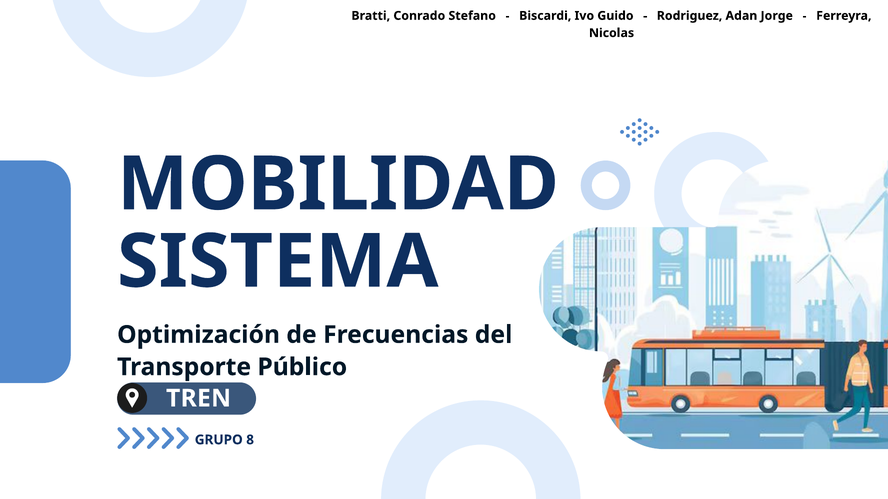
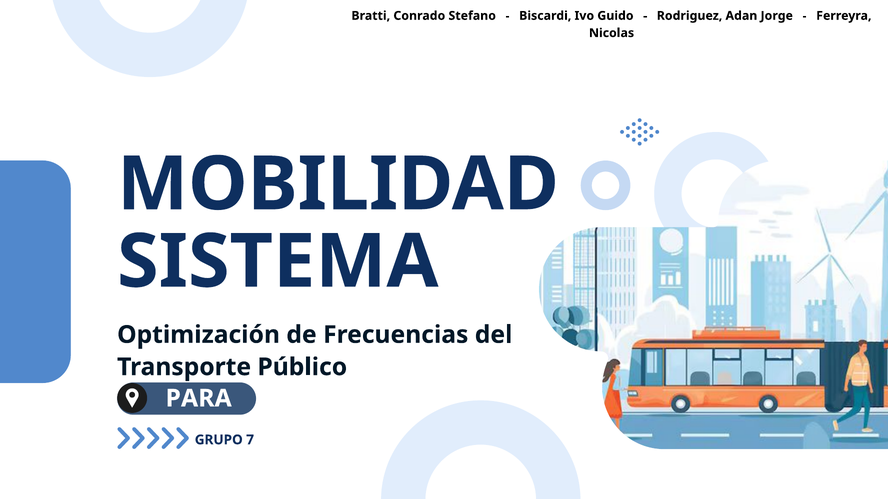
TREN: TREN -> PARA (199, 399)
8: 8 -> 7 (250, 440)
